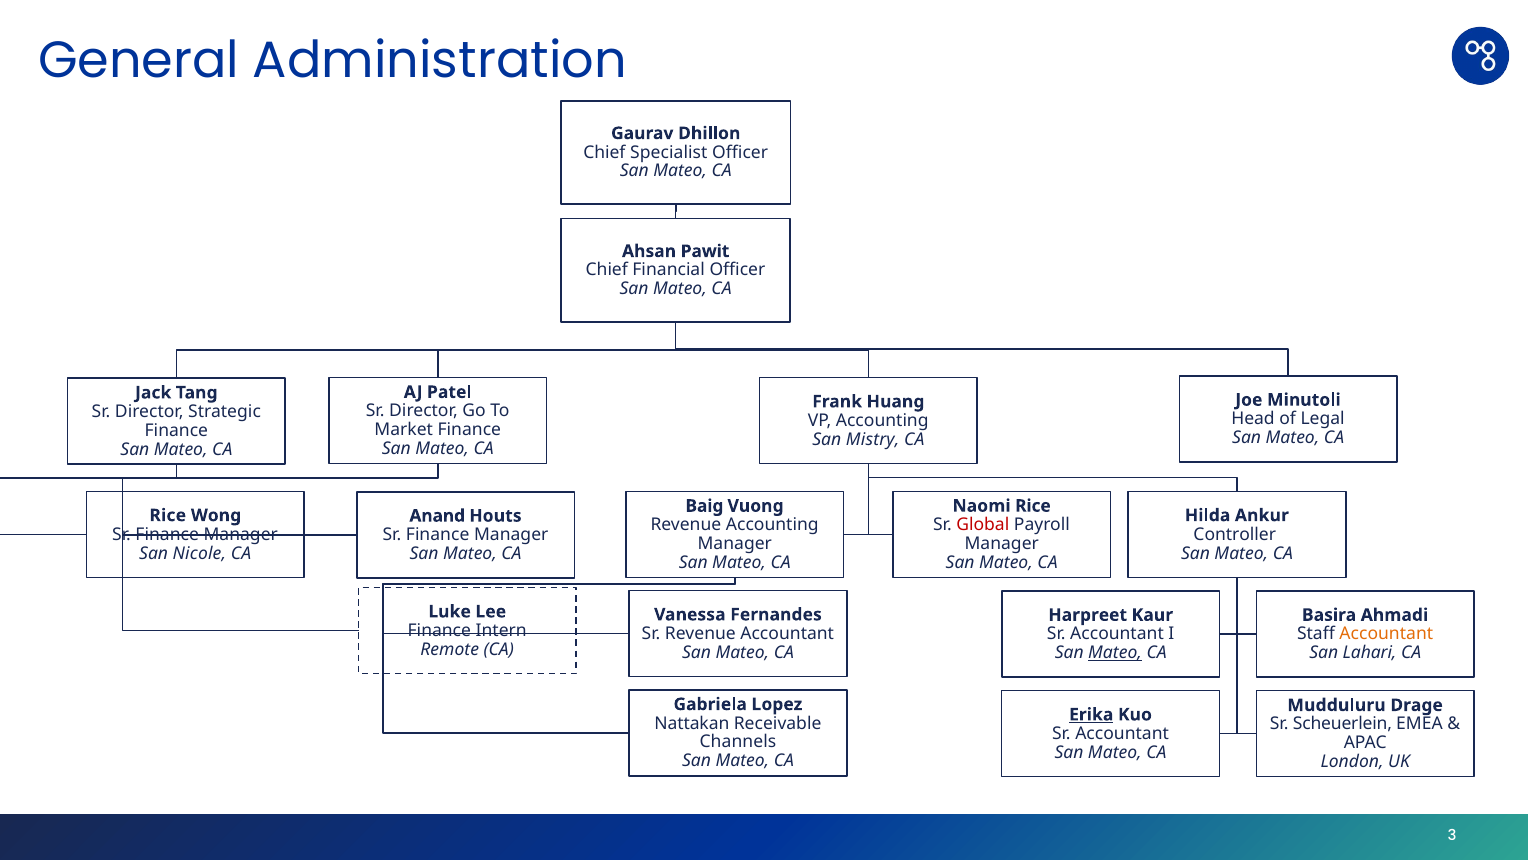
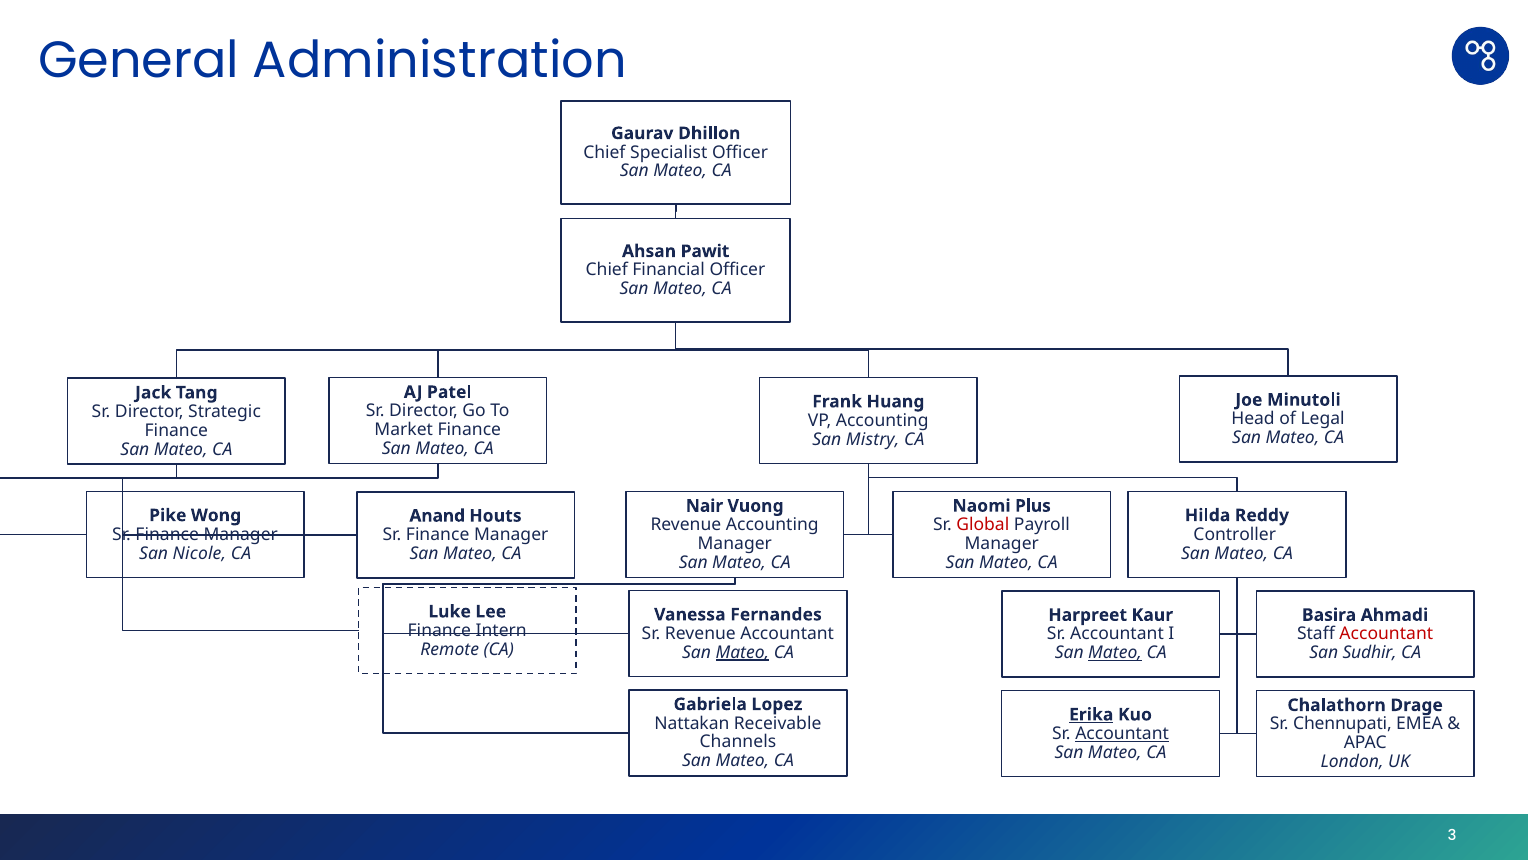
Baig: Baig -> Nair (704, 506)
Naomi Rice: Rice -> Plus (1033, 506)
Rice: Rice -> Pike (168, 515)
Ankur: Ankur -> Reddy (1262, 515)
Accountant colour: orange -> red (1386, 634)
Mateo underline: none -> present (742, 652)
Lahari: Lahari -> Sudhir (1370, 652)
Mudduluru: Mudduluru -> Chalathorn (1337, 705)
Scheuerlein: Scheuerlein -> Chennupati (1342, 724)
Accountant underline: none -> present (1122, 733)
